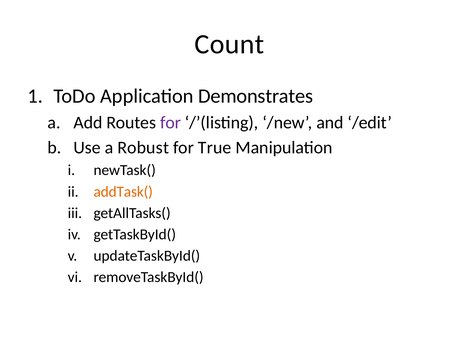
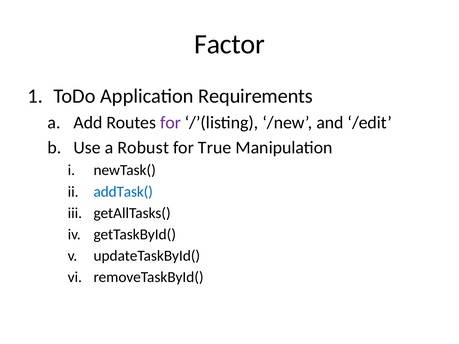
Count: Count -> Factor (230, 44)
Demonstrates: Demonstrates -> Requirements (256, 96)
addTask( colour: orange -> blue (123, 192)
